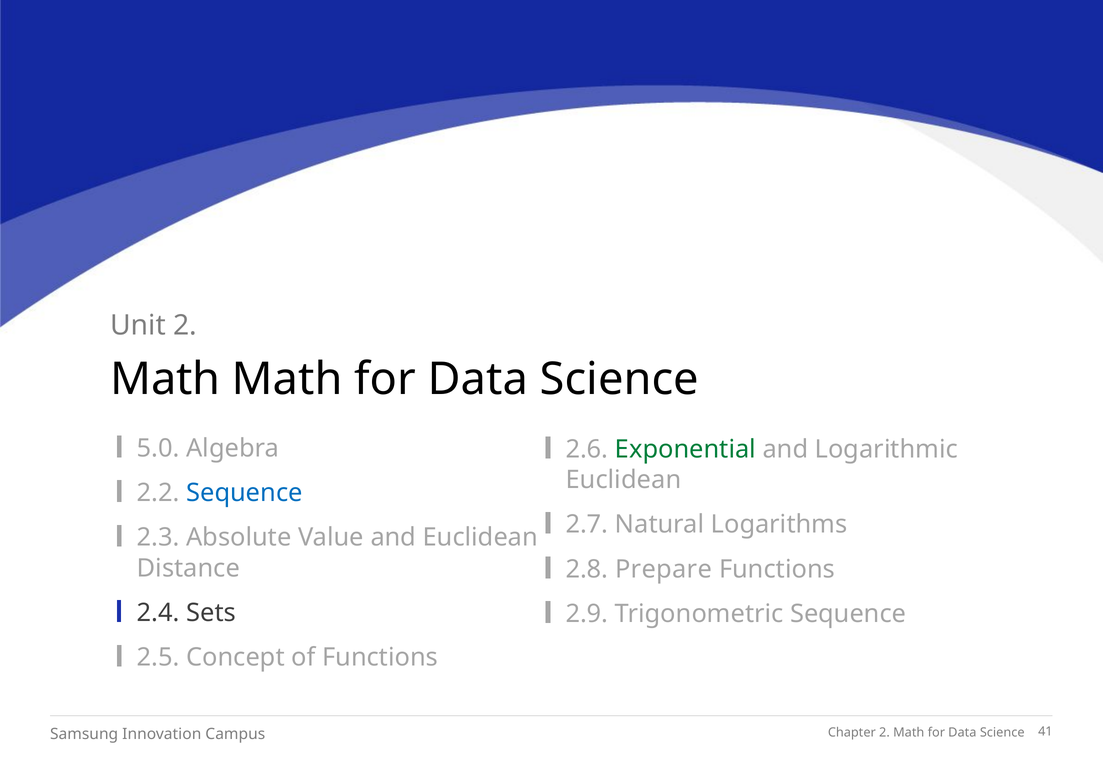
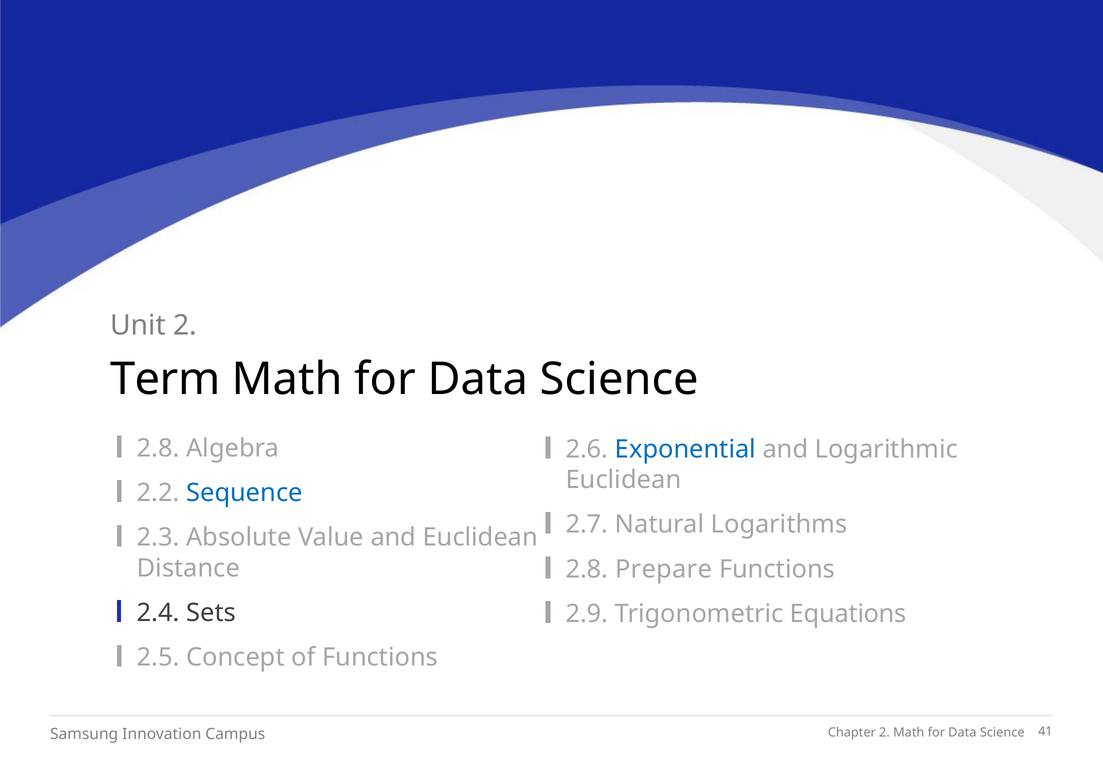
Math: Math -> Term (165, 379)
5.0: 5.0 -> 2.8 (158, 448)
Exponential colour: green -> blue (685, 449)
Trigonometric Sequence: Sequence -> Equations (848, 614)
